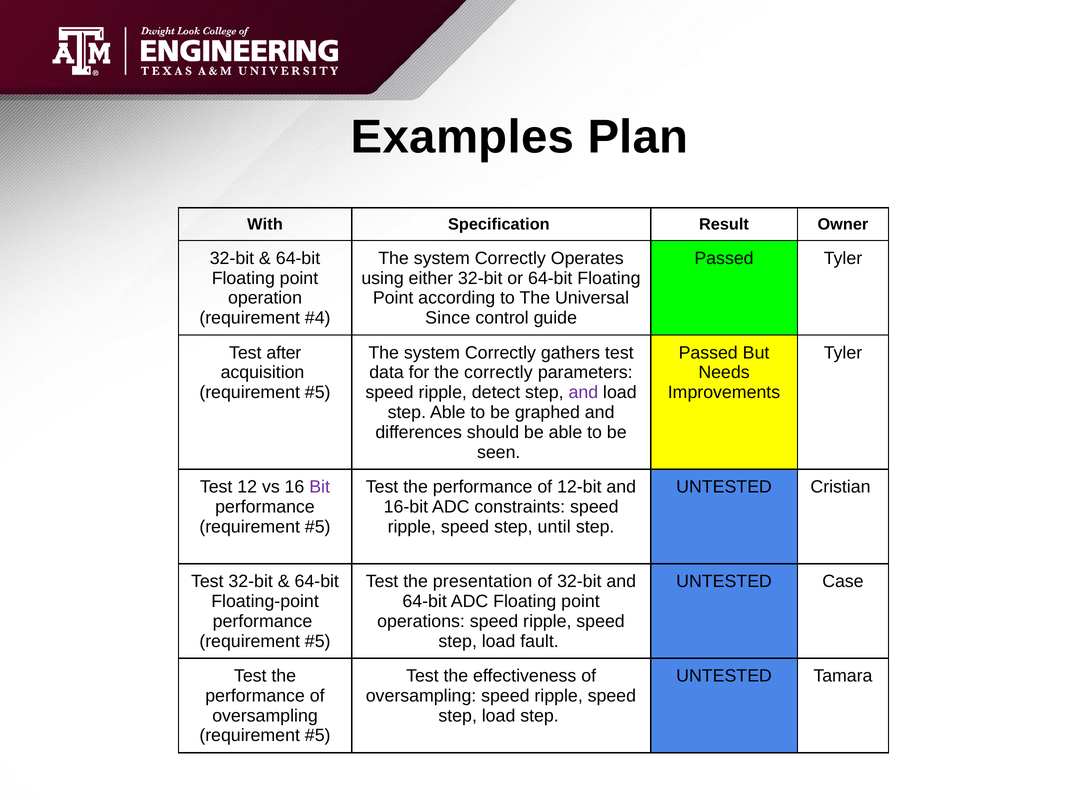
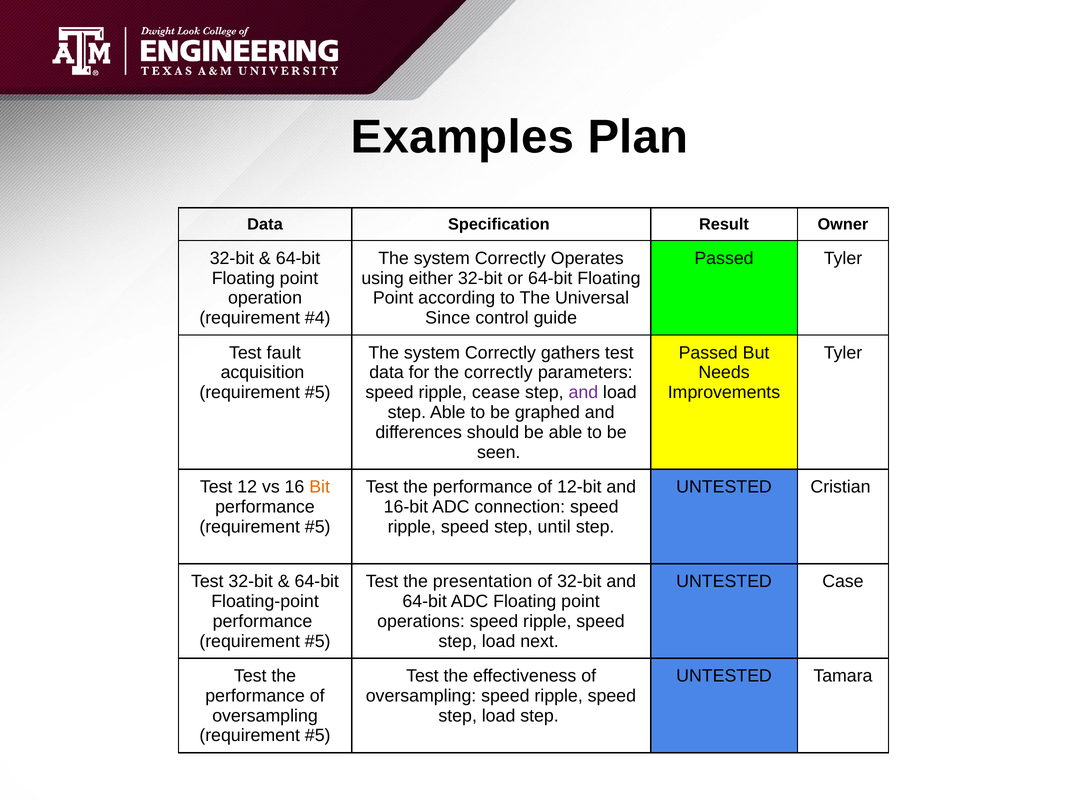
With: With -> Data (265, 224)
after: after -> fault (284, 353)
detect: detect -> cease (496, 393)
Bit colour: purple -> orange (320, 487)
constraints: constraints -> connection (520, 507)
fault: fault -> next (540, 641)
